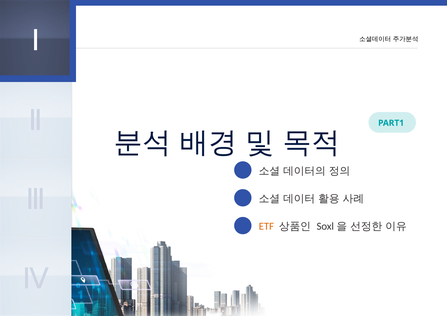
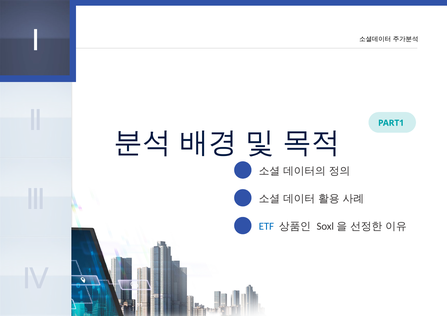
ETF colour: orange -> blue (266, 226)
